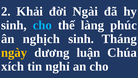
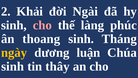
cho colour: light blue -> pink (42, 25)
nghịch: nghịch -> thoang (41, 39)
xích: xích -> sinh (13, 66)
nghỉ: nghỉ -> thây (57, 66)
